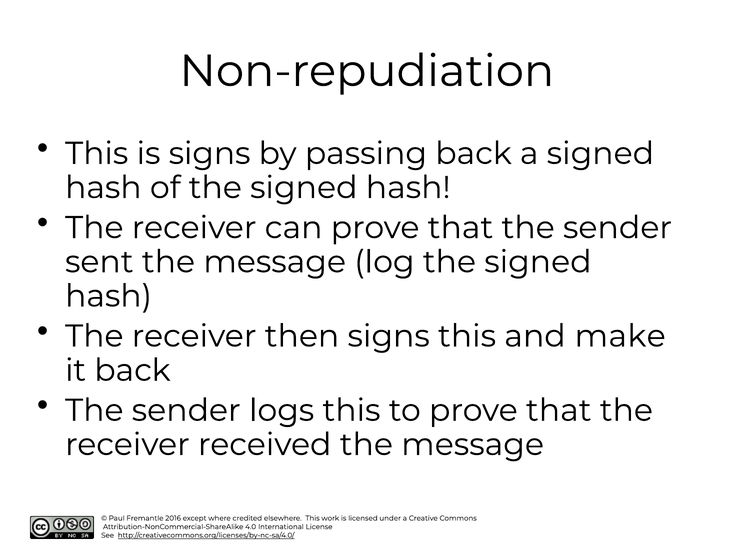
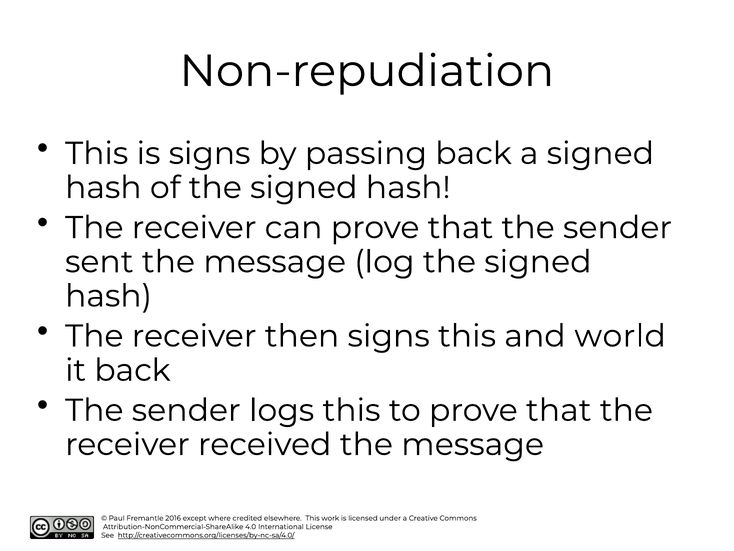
make: make -> world (620, 336)
